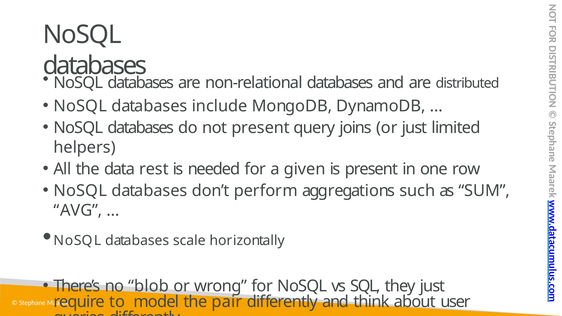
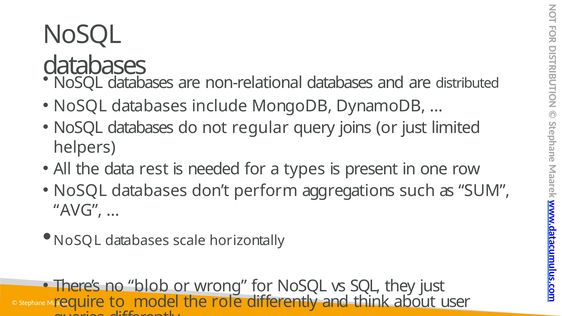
not present: present -> regular (260, 128)
given: given -> types (305, 169)
pair: pair -> role (227, 302)
